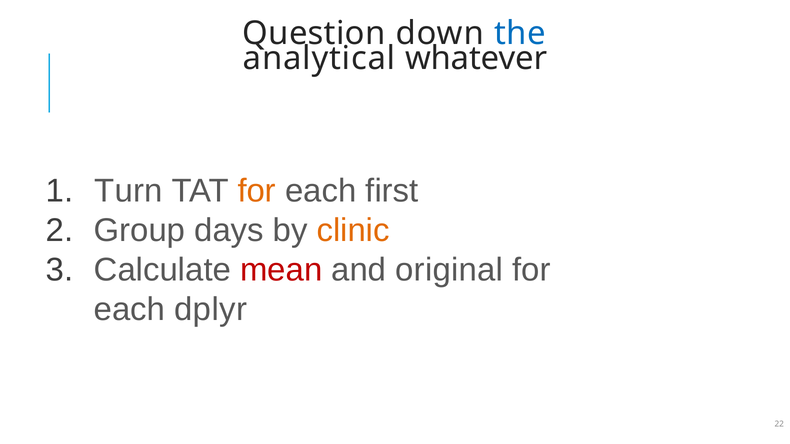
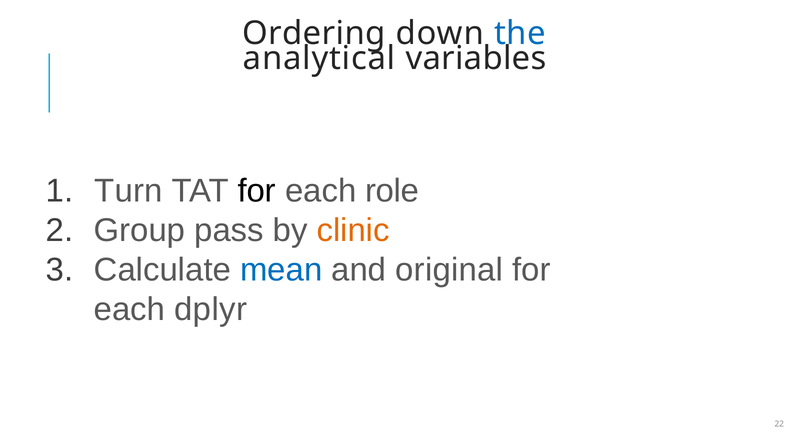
Question: Question -> Ordering (314, 33)
whatever: whatever -> variables (476, 59)
for colour: orange -> black (257, 191)
first: first -> role (392, 191)
days: days -> pass (229, 231)
mean colour: red -> blue (281, 270)
